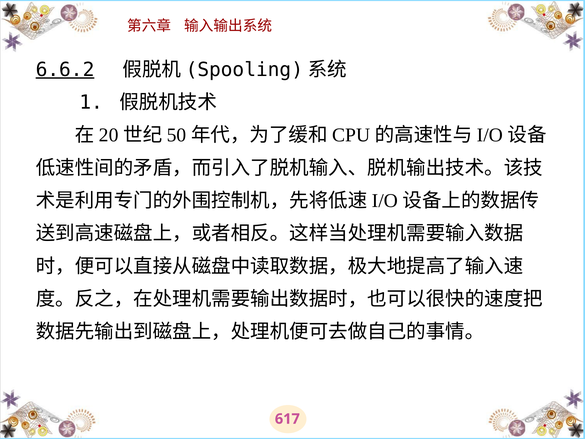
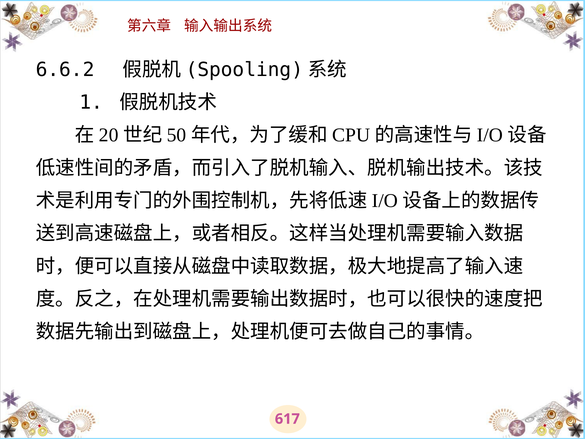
6.6.2 underline: present -> none (65, 70)
